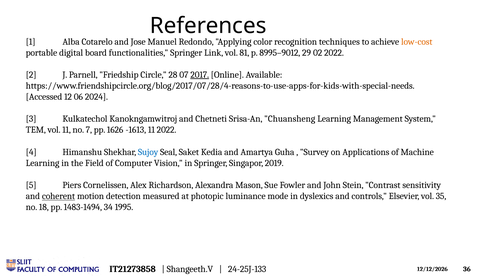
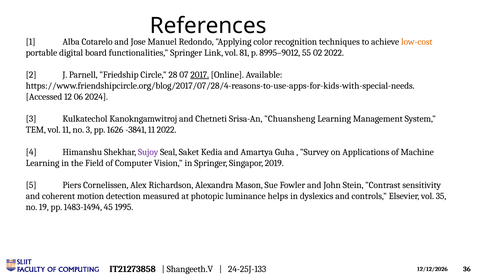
29: 29 -> 55 (307, 53)
no 7: 7 -> 3 (89, 130)
-1613: -1613 -> -3841 (136, 130)
Sujoy colour: blue -> purple (148, 152)
coherent underline: present -> none (59, 196)
mode: mode -> helps (278, 196)
18: 18 -> 19 (44, 207)
34: 34 -> 45 (108, 207)
